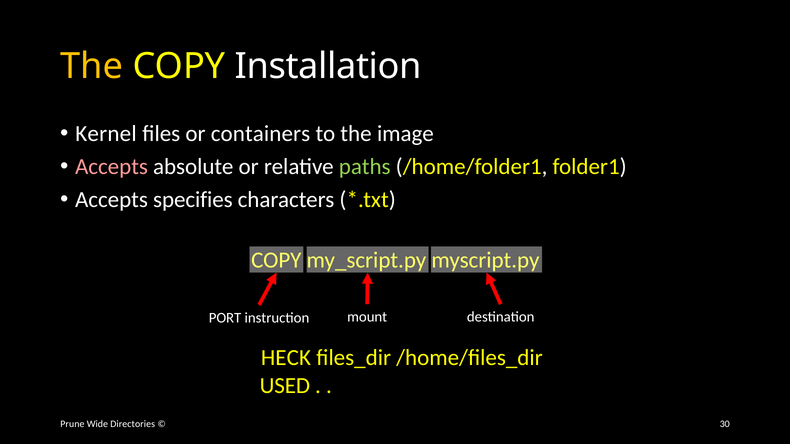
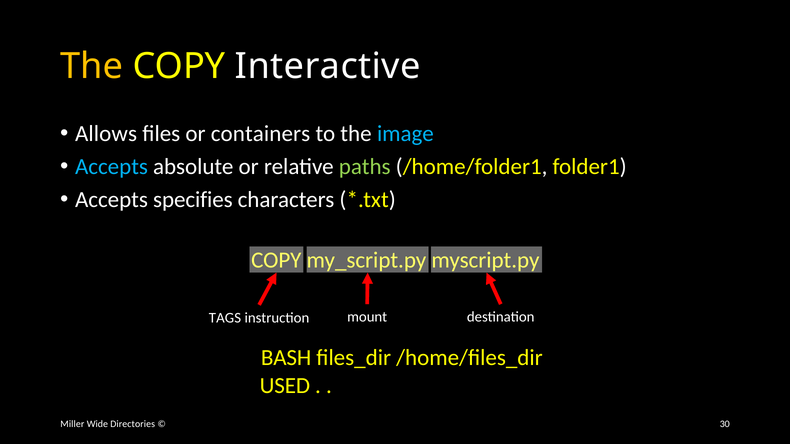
Installation: Installation -> Interactive (328, 66)
Kernel: Kernel -> Allows (106, 134)
image colour: white -> light blue (405, 134)
Accepts colour: pink -> light blue (111, 167)
PORT: PORT -> TAGS (225, 318)
HECK: HECK -> BASH (286, 358)
Prune: Prune -> Miller (72, 424)
